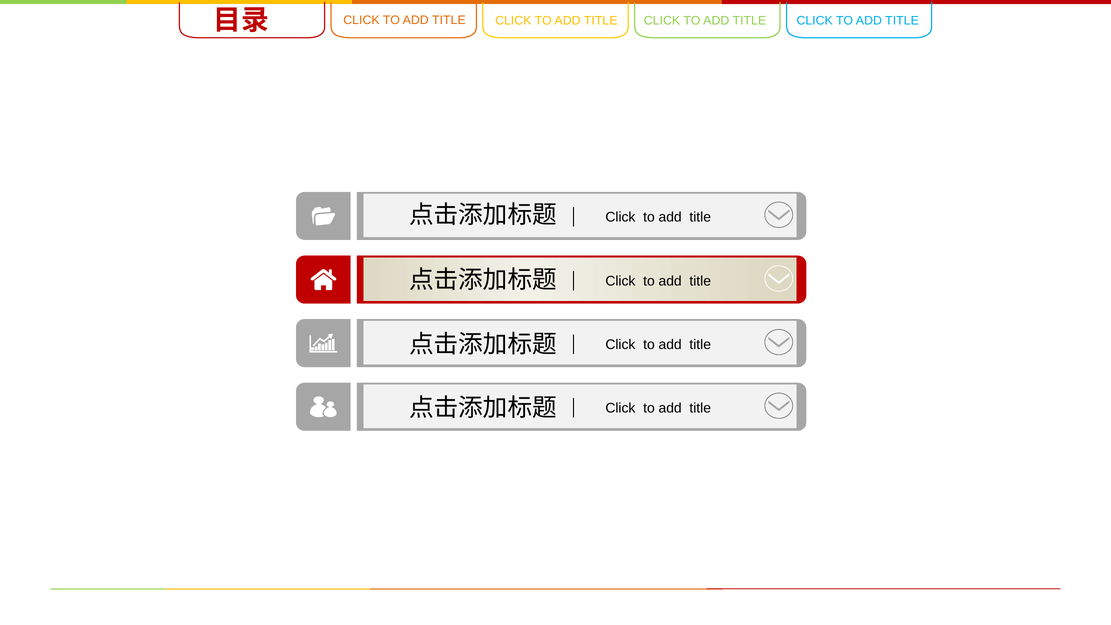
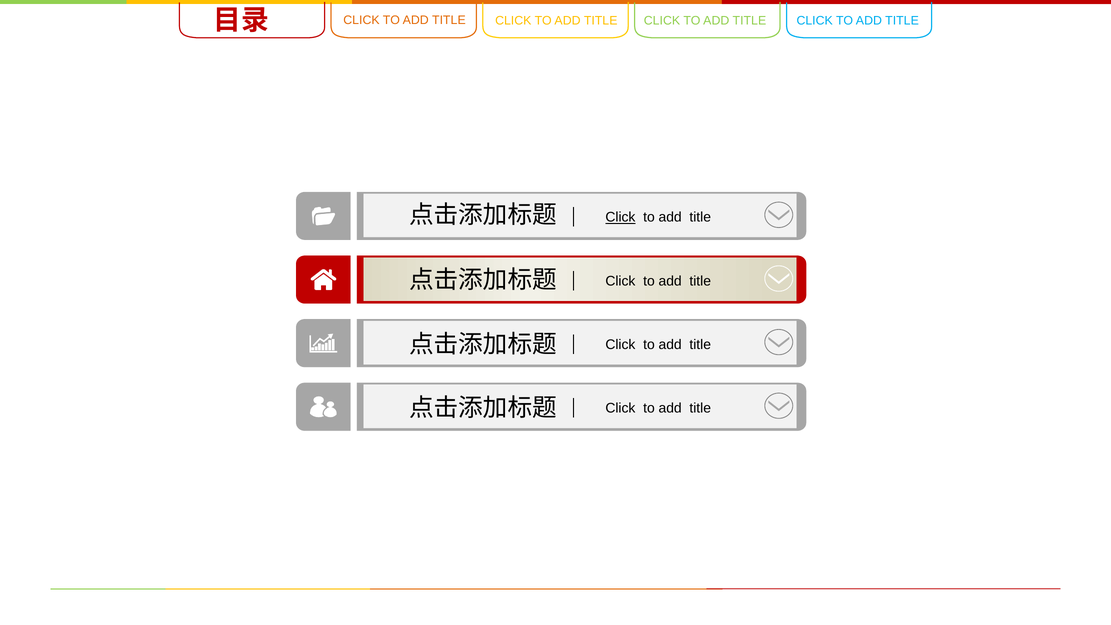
Click underline: none -> present (620, 217)
